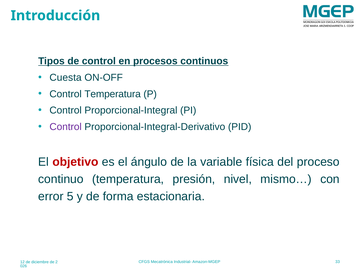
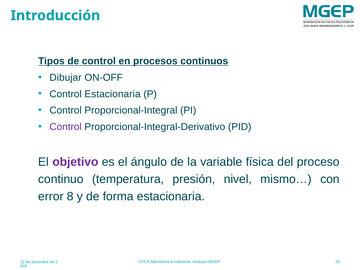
Cuesta: Cuesta -> Dibujar (66, 78)
Control Temperatura: Temperatura -> Estacionaria (113, 94)
objetivo colour: red -> purple (75, 162)
5: 5 -> 8 (70, 196)
